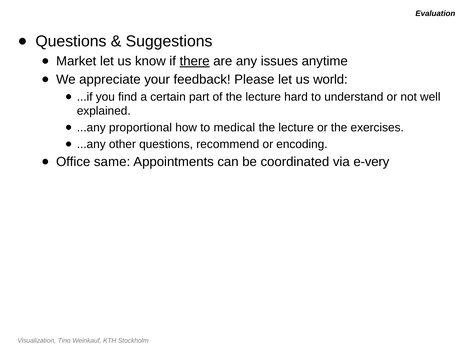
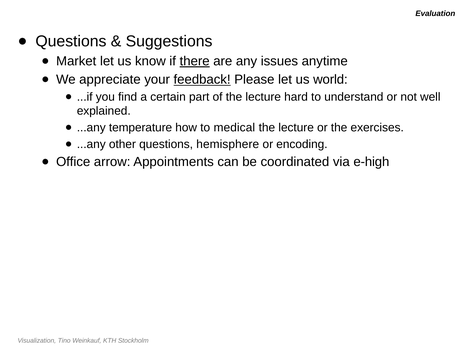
feedback underline: none -> present (202, 80)
proportional: proportional -> temperature (141, 128)
recommend: recommend -> hemisphere (228, 144)
same: same -> arrow (112, 162)
e-very: e-very -> e-high (371, 162)
